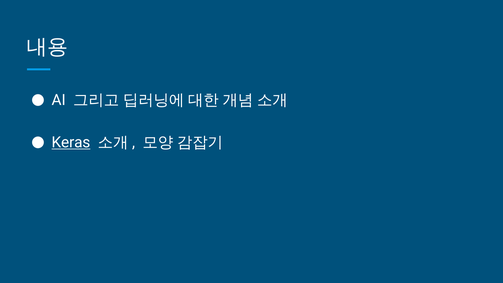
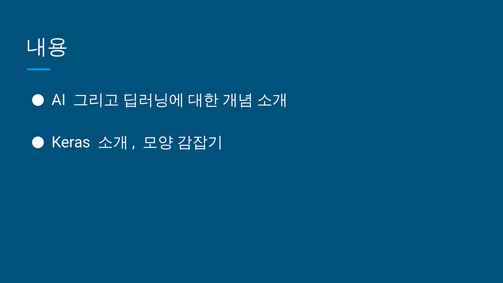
Keras underline: present -> none (71, 142)
